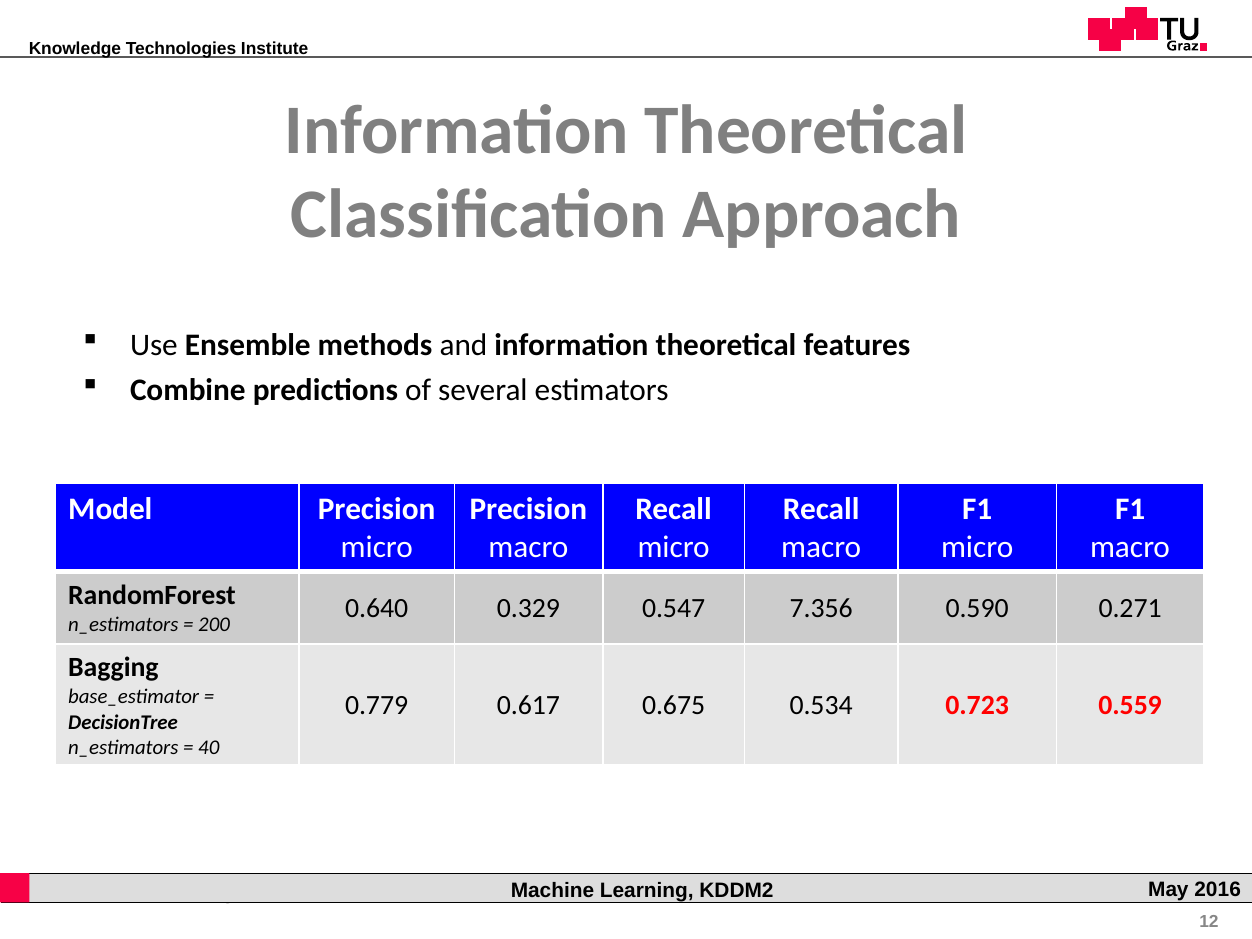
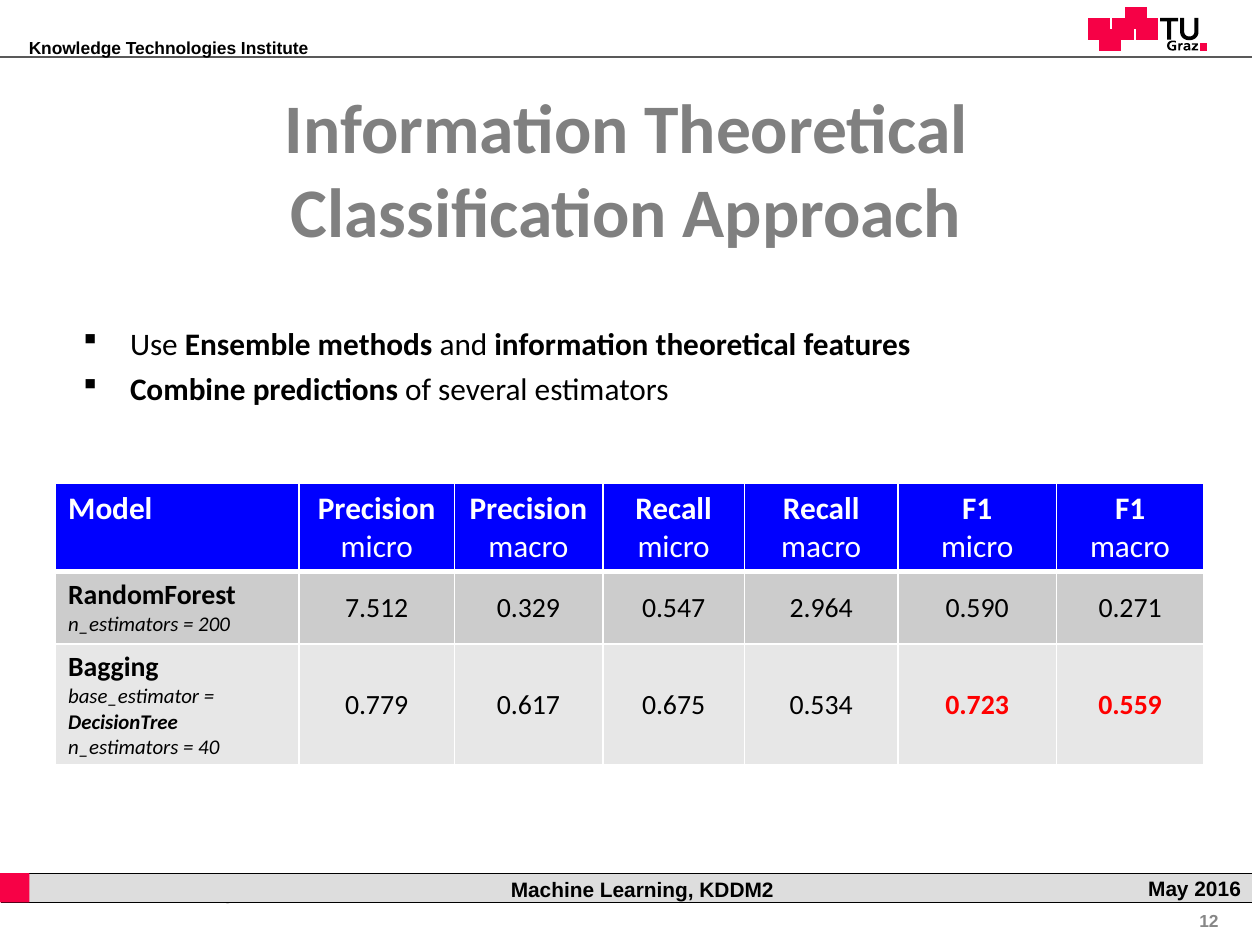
0.640: 0.640 -> 7.512 (377, 609)
7.356: 7.356 -> 2.964 (821, 609)
